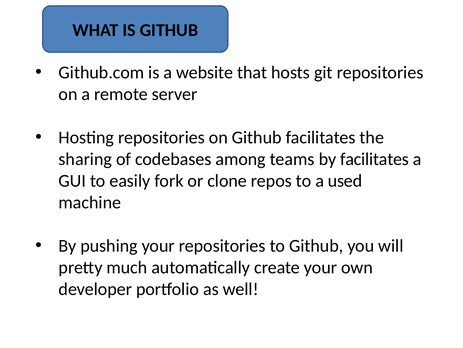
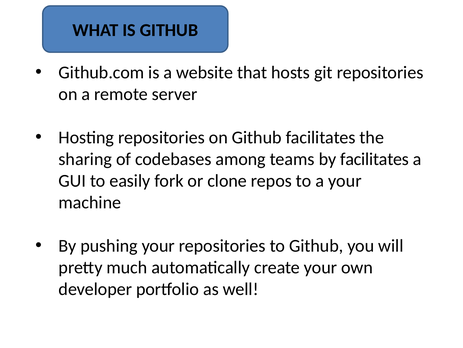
a used: used -> your (345, 180)
